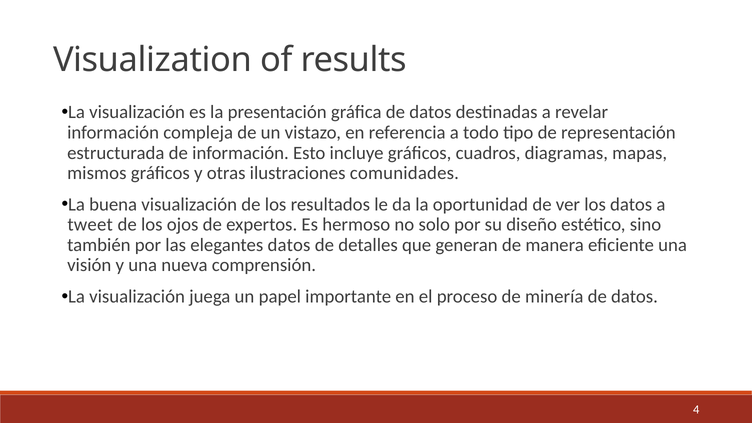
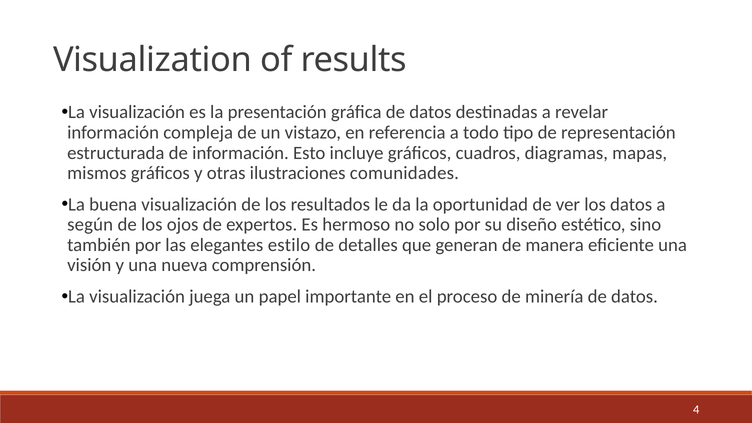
tweet: tweet -> según (90, 225)
elegantes datos: datos -> estilo (289, 245)
